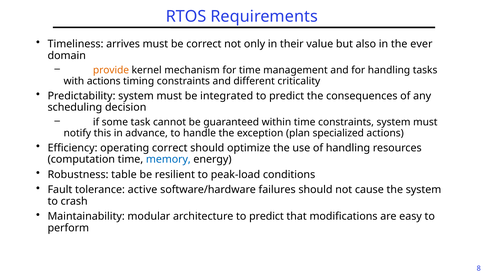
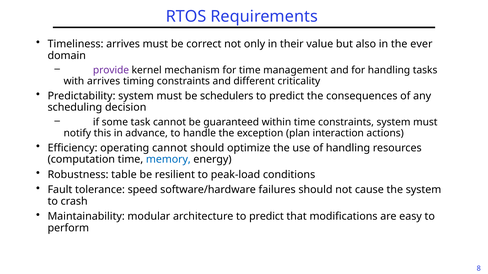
provide colour: orange -> purple (111, 70)
with actions: actions -> arrives (104, 81)
integrated: integrated -> schedulers (227, 96)
specialized: specialized -> interaction (338, 133)
operating correct: correct -> cannot (170, 148)
active: active -> speed (143, 190)
